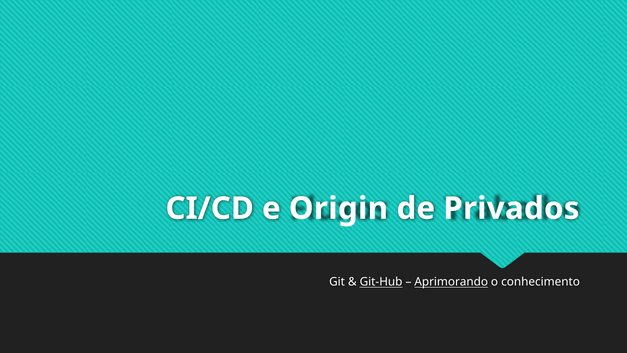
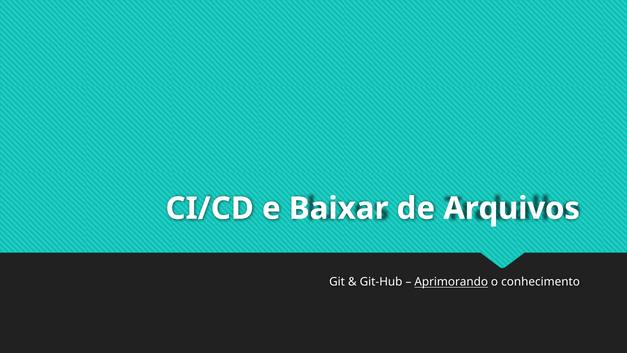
Origin: Origin -> Baixar (339, 208)
Privados: Privados -> Arquivos (512, 208)
Git-Hub underline: present -> none (381, 282)
